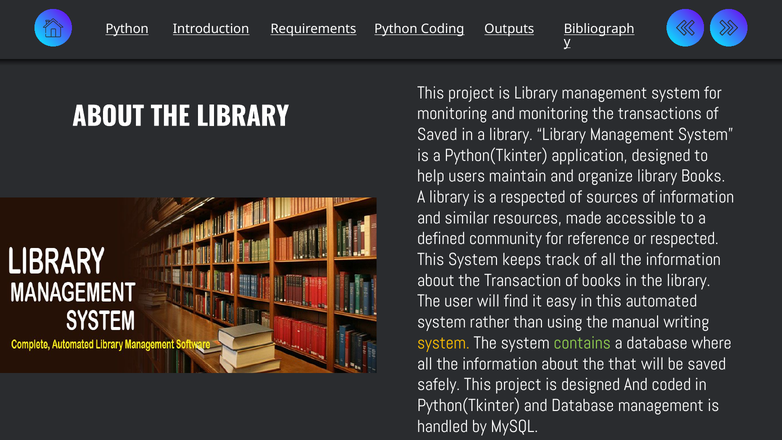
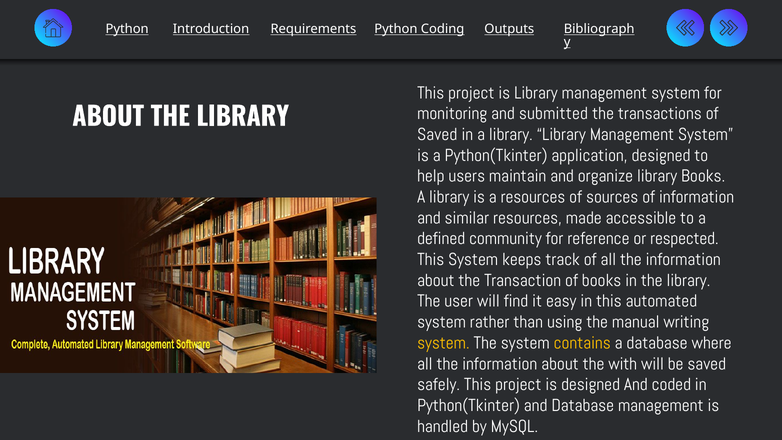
and monitoring: monitoring -> submitted (553, 114)
a respected: respected -> resources (533, 197)
contains colour: light green -> yellow (582, 343)
that: that -> with (623, 364)
